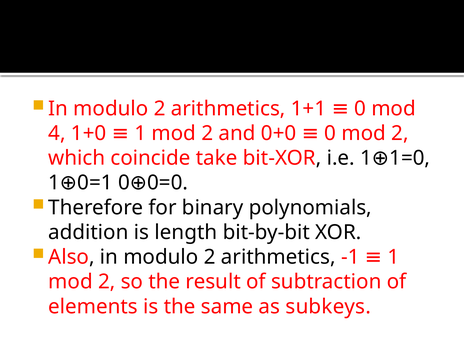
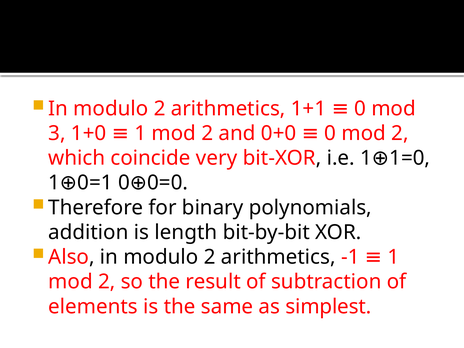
4: 4 -> 3 (57, 133)
take: take -> very (217, 158)
subkeys: subkeys -> simplest (328, 307)
